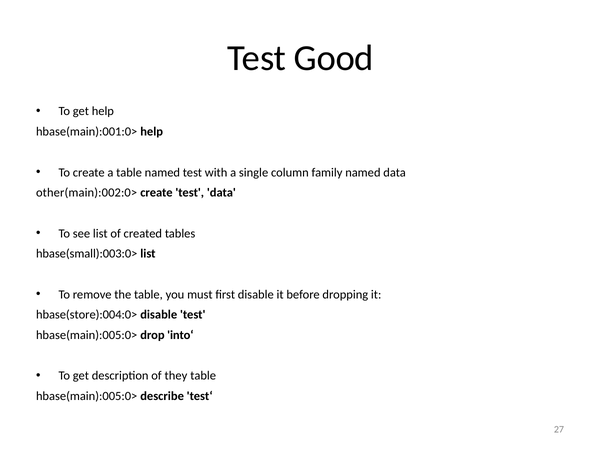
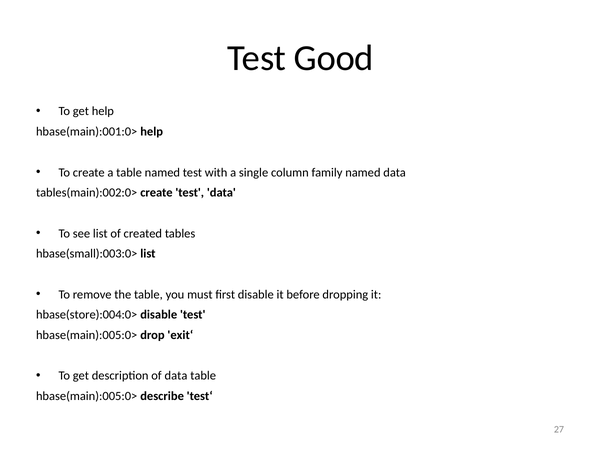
other(main):002:0>: other(main):002:0> -> tables(main):002:0> (87, 193)
into‘: into‘ -> exit‘ (180, 335)
of they: they -> data (176, 376)
